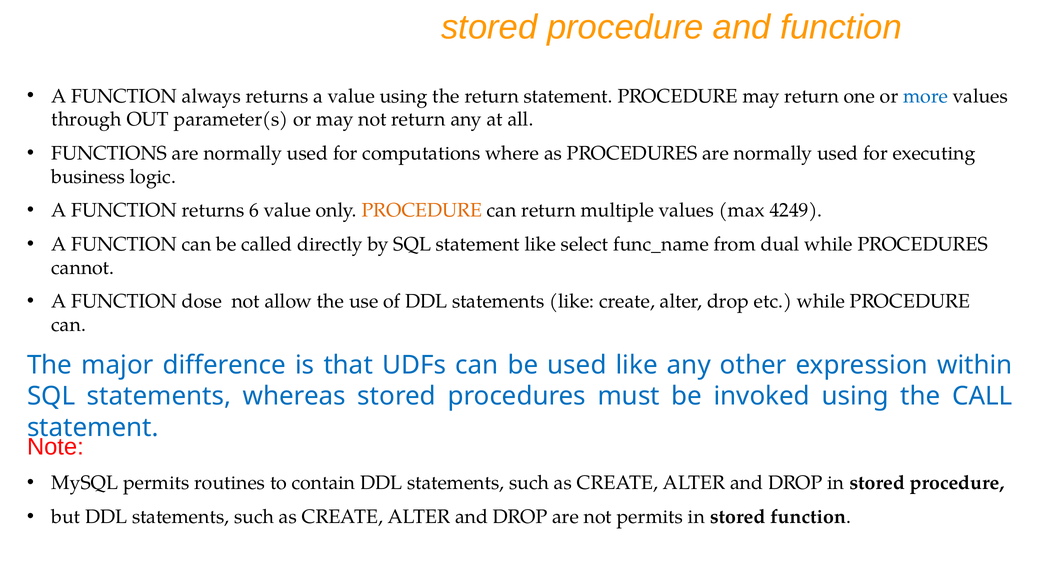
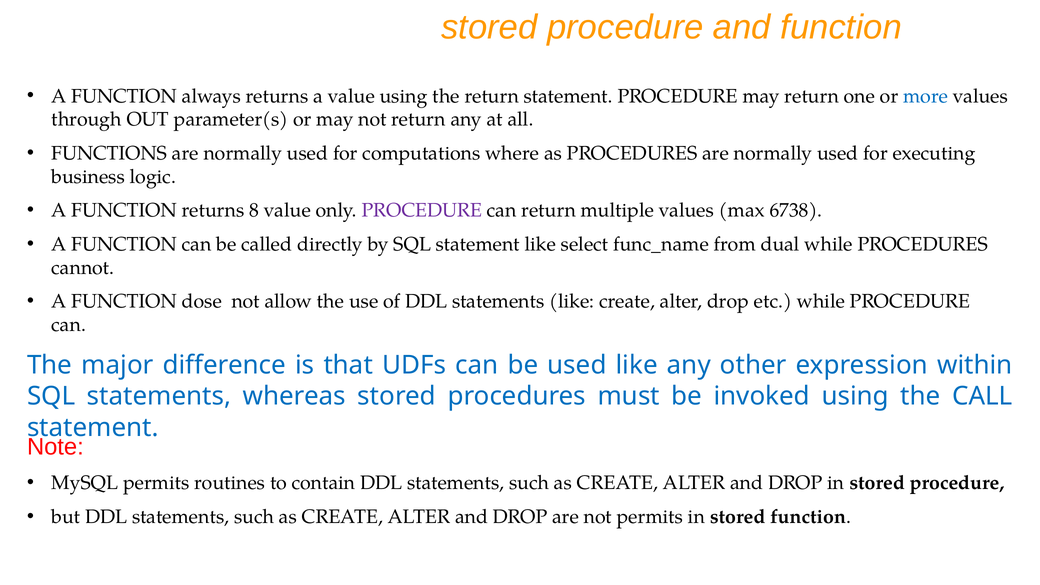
6: 6 -> 8 (254, 210)
PROCEDURE colour: orange -> purple (422, 210)
4249: 4249 -> 6738 (796, 210)
